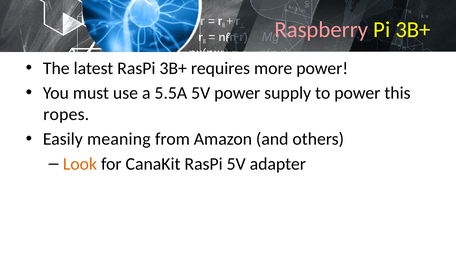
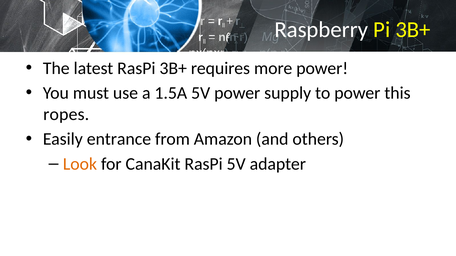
Raspberry colour: pink -> white (321, 30)
5.5A: 5.5A -> 1.5A (171, 93)
meaning: meaning -> entrance (119, 139)
